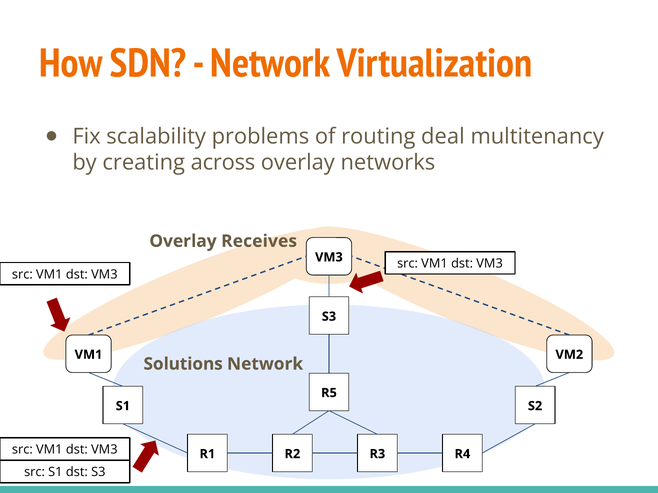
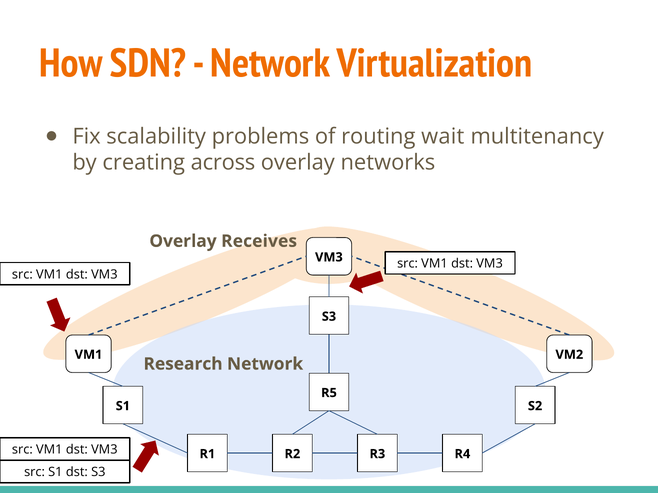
deal: deal -> wait (443, 136)
Solutions: Solutions -> Research (183, 364)
